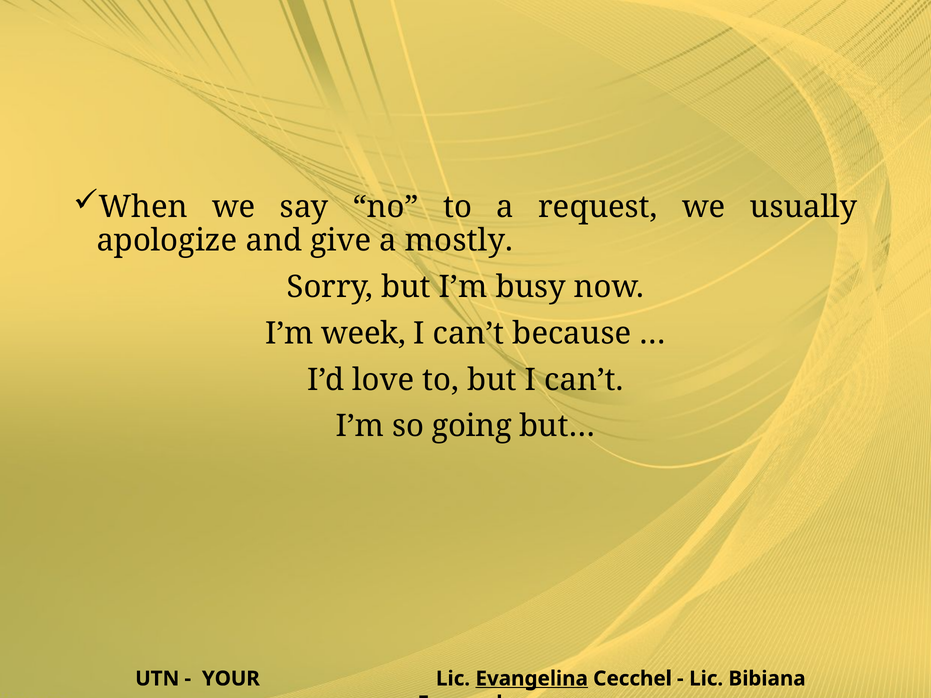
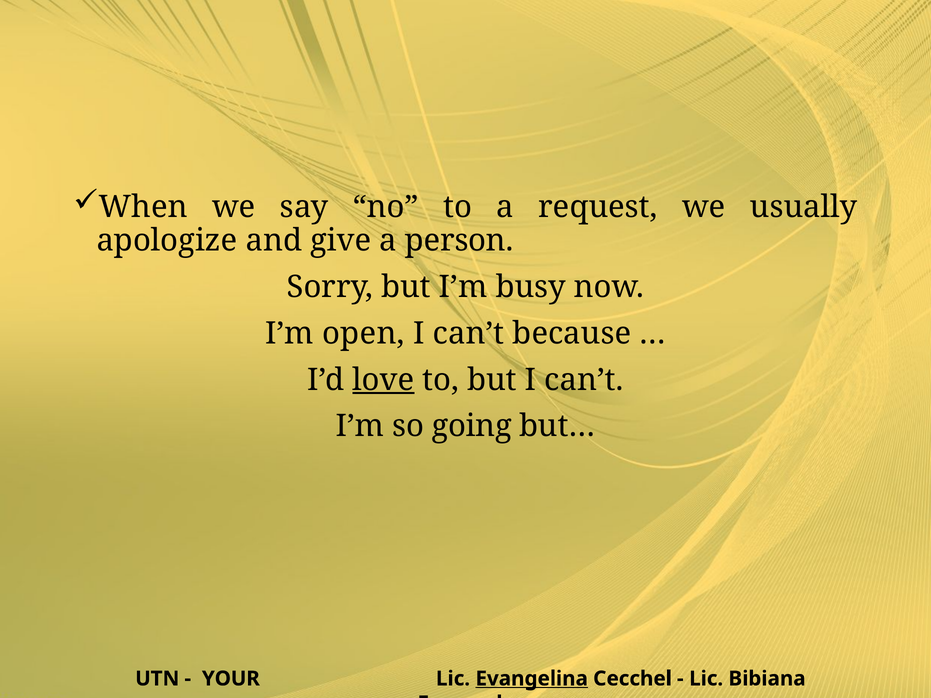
mostly: mostly -> person (459, 241)
week: week -> open (363, 333)
love underline: none -> present (383, 380)
